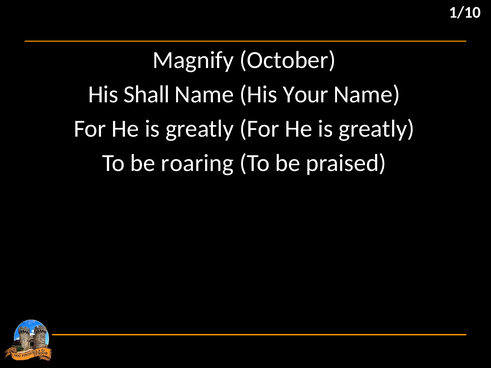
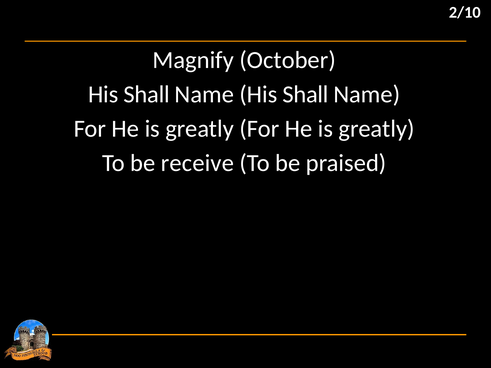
1/10: 1/10 -> 2/10 (465, 13)
Name His Your: Your -> Shall (305, 94)
roaring: roaring -> receive (197, 163)
